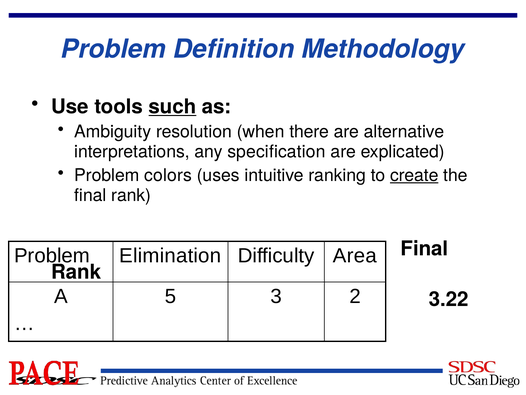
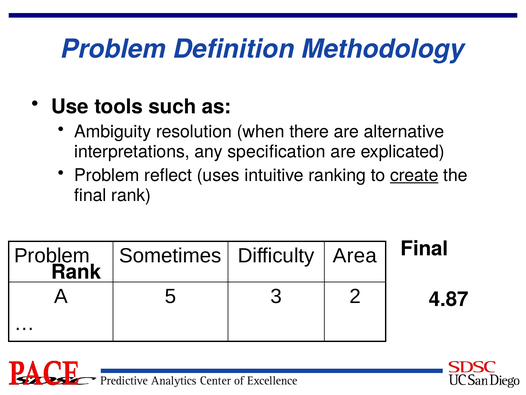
such underline: present -> none (172, 107)
colors: colors -> reflect (168, 175)
Elimination: Elimination -> Sometimes (170, 255)
3.22: 3.22 -> 4.87 (449, 299)
